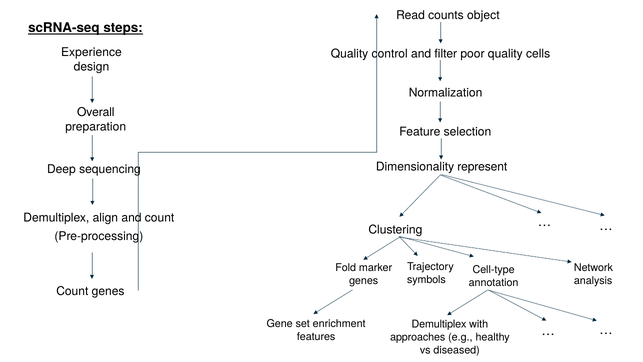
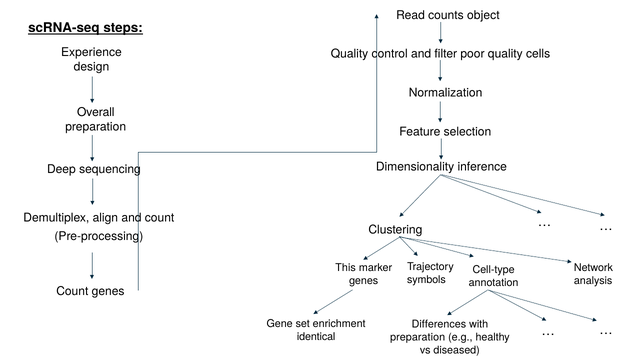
represent: represent -> inference (482, 167)
Fold: Fold -> This (346, 268)
Demultiplex: Demultiplex -> Differences (439, 324)
features: features -> identical (316, 336)
approaches: approaches -> preparation (418, 337)
